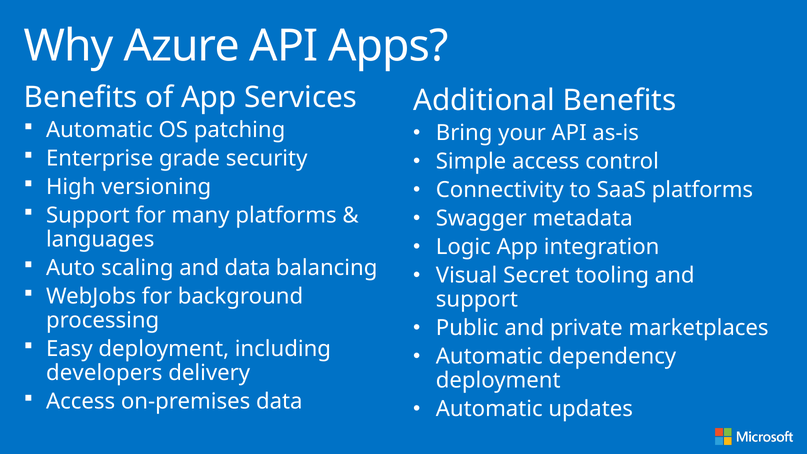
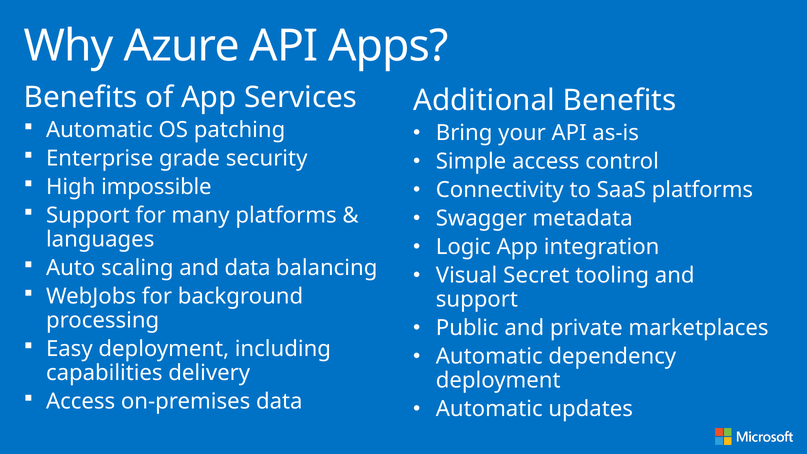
versioning: versioning -> impossible (156, 187)
developers: developers -> capabilities (104, 373)
